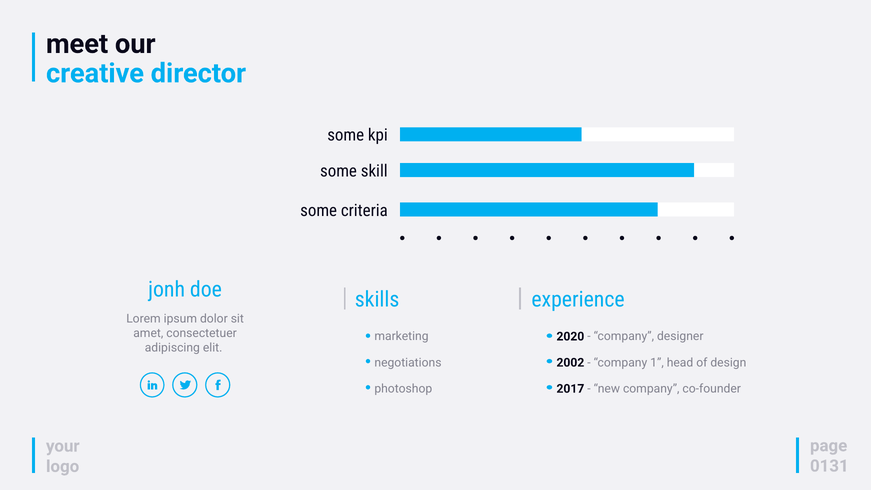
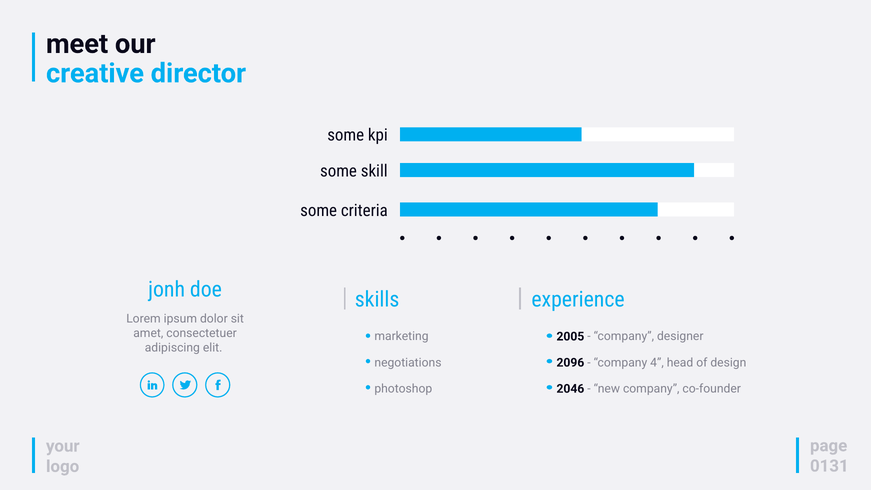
2020: 2020 -> 2005 (570, 336)
2002: 2002 -> 2096 (570, 363)
1: 1 -> 4 (657, 363)
2017: 2017 -> 2046 (570, 389)
